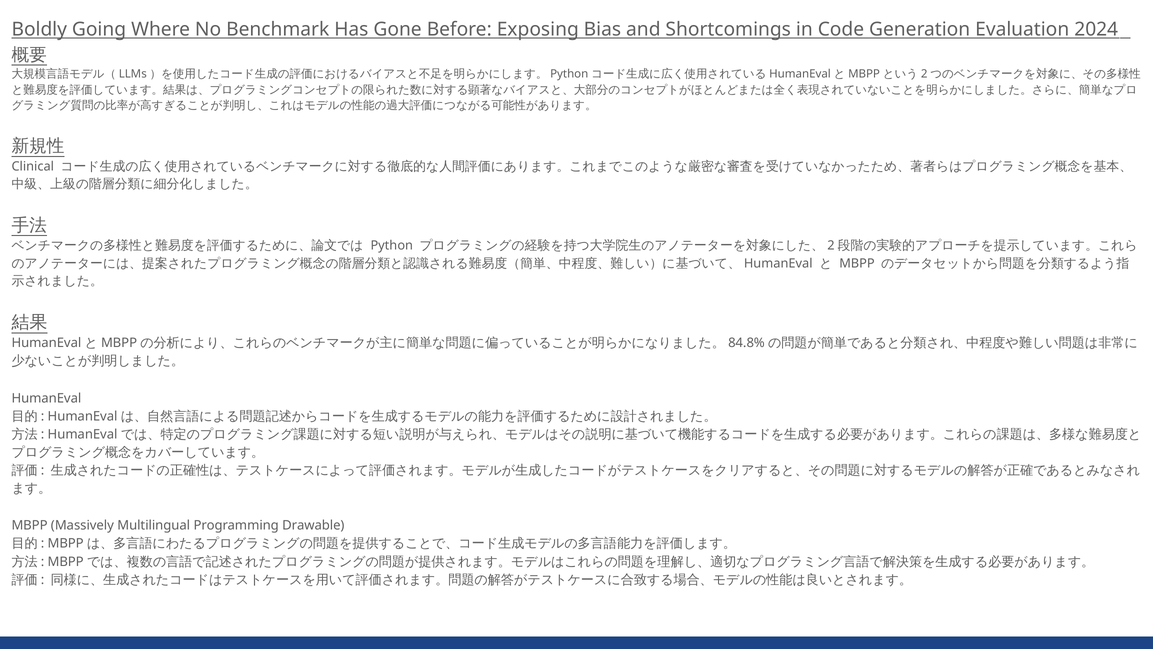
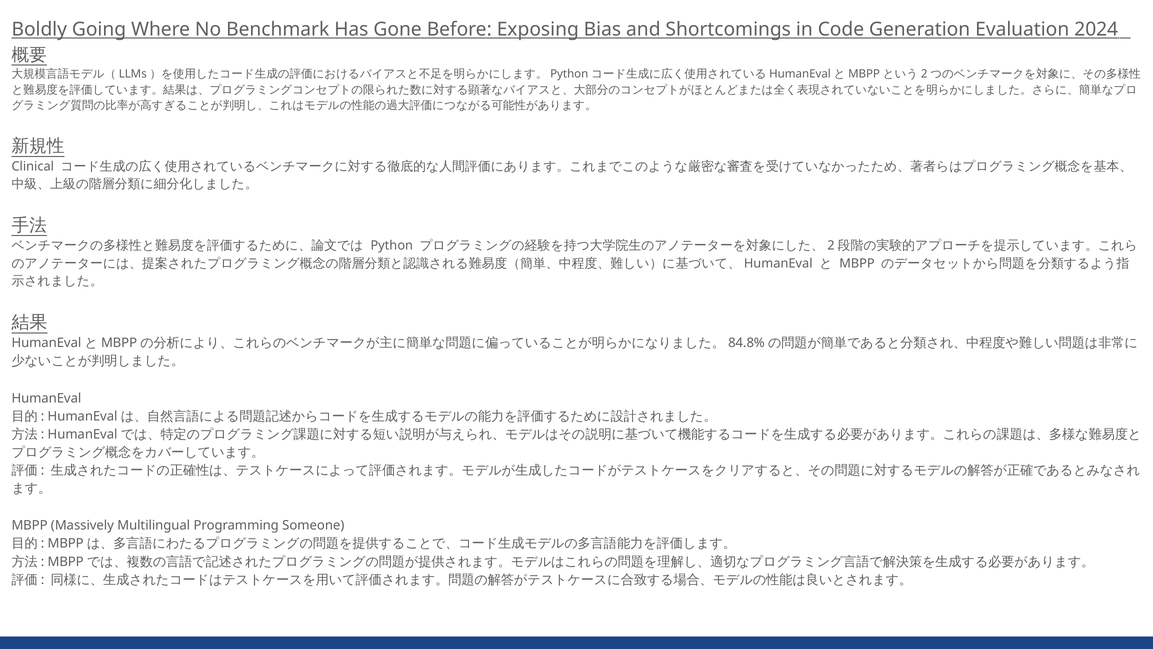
Drawable: Drawable -> Someone (313, 525)
